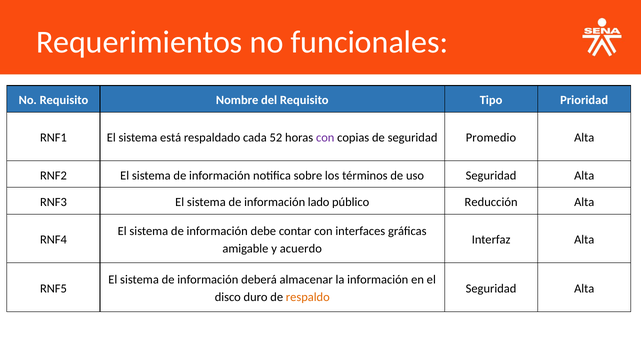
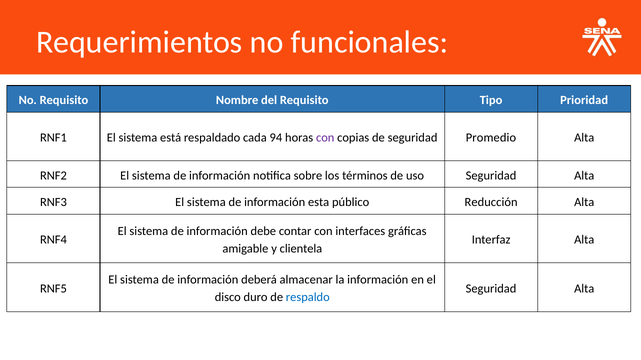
52: 52 -> 94 (276, 138)
lado: lado -> esta (319, 202)
acuerdo: acuerdo -> clientela (301, 249)
respaldo colour: orange -> blue (308, 298)
